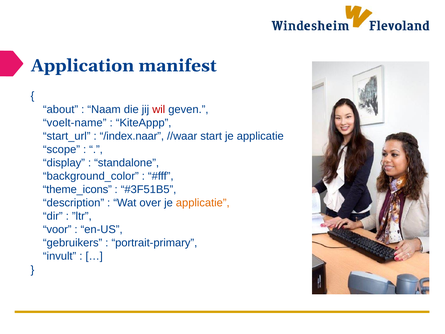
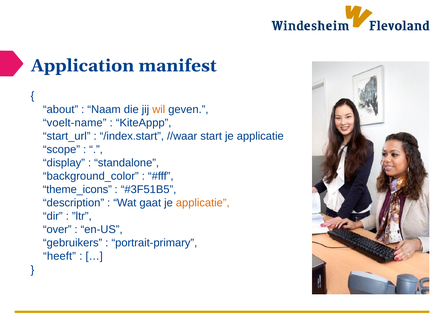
wil colour: red -> orange (159, 109)
/index.naar: /index.naar -> /index.start (132, 136)
over: over -> gaat (150, 203)
voor: voor -> over (57, 229)
invult: invult -> heeft (60, 256)
